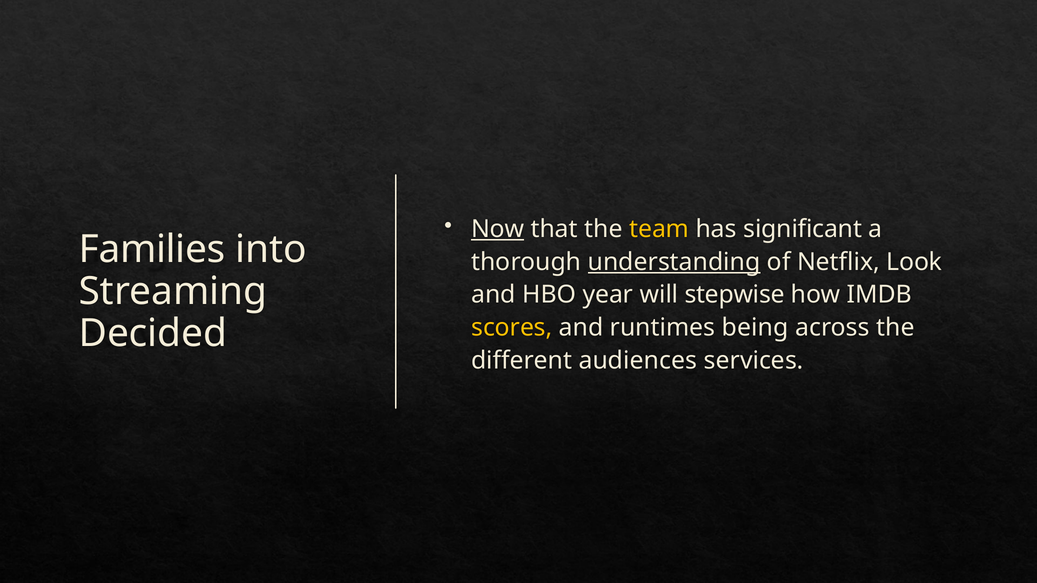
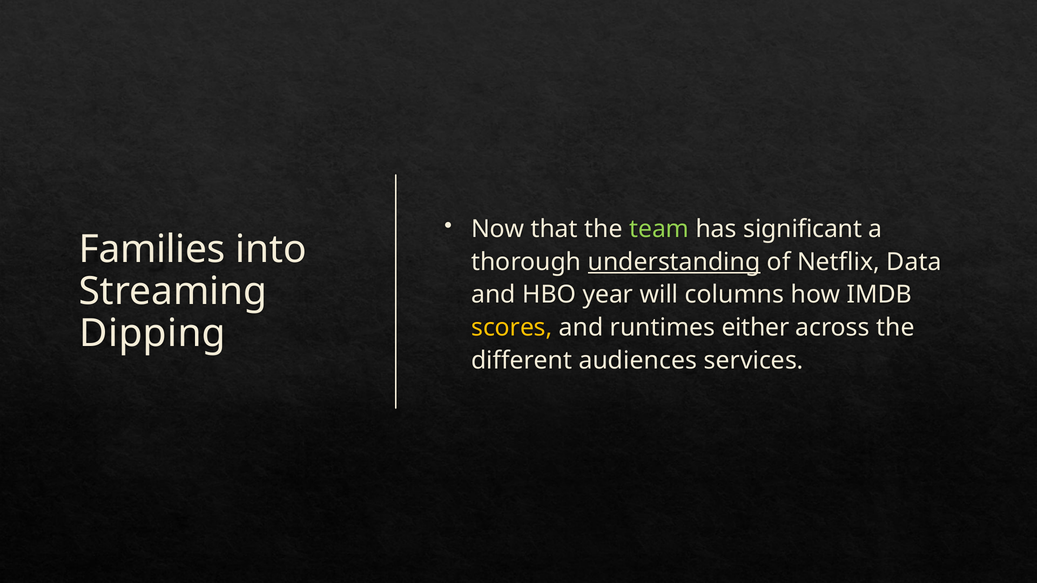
Now underline: present -> none (498, 229)
team colour: yellow -> light green (659, 229)
Look: Look -> Data (914, 262)
stepwise: stepwise -> columns (735, 295)
being: being -> either (755, 328)
Decided: Decided -> Dipping (153, 333)
